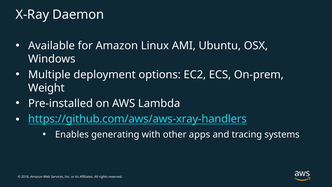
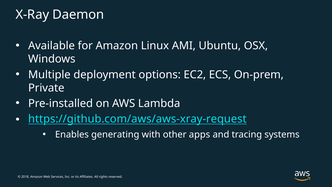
Weight: Weight -> Private (46, 88)
https://github.com/aws/aws-xray-handlers: https://github.com/aws/aws-xray-handlers -> https://github.com/aws/aws-xray-request (137, 119)
